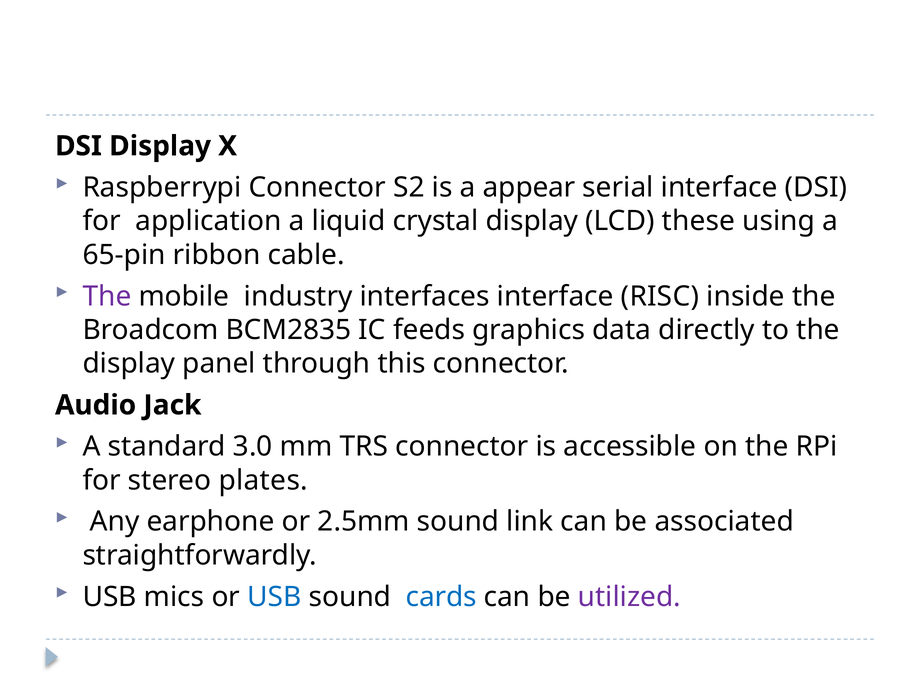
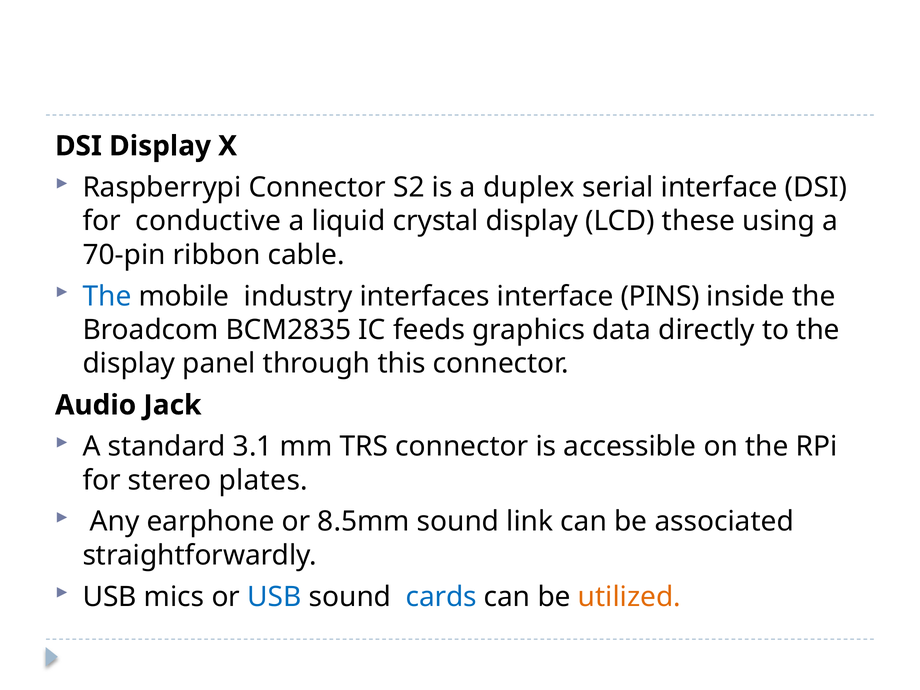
appear: appear -> duplex (529, 187)
application: application -> conductive (208, 221)
65-pin: 65-pin -> 70-pin (124, 255)
The colour: purple -> blue (107, 296)
RISC: RISC -> PINS (660, 296)
3.0: 3.0 -> 3.1 (253, 447)
2.5mm: 2.5mm -> 8.5mm (364, 522)
utilized colour: purple -> orange (629, 597)
